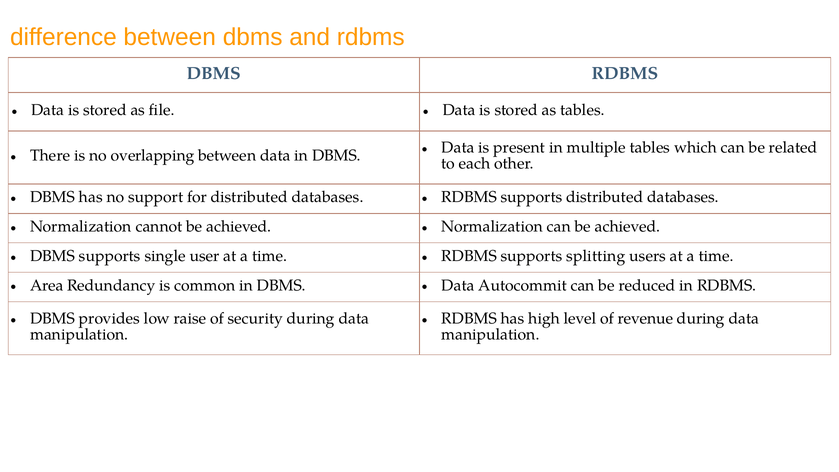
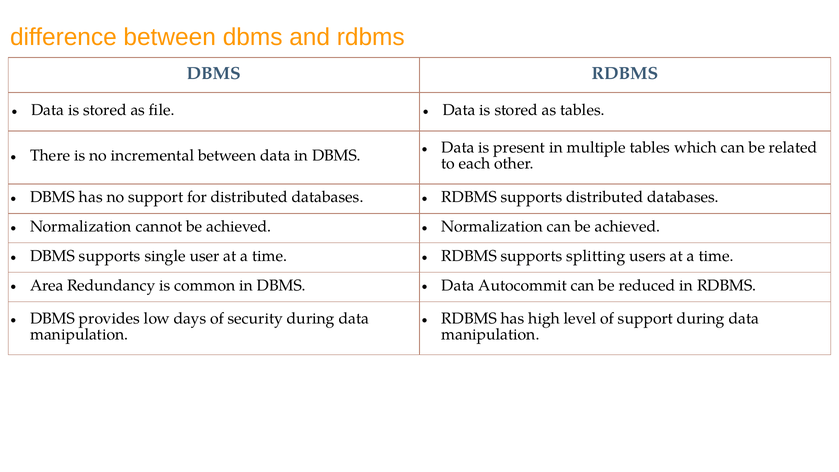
overlapping: overlapping -> incremental (153, 156)
raise: raise -> days (190, 319)
of revenue: revenue -> support (645, 319)
